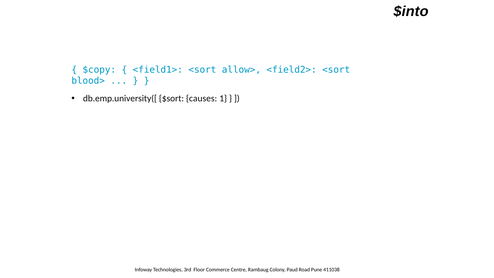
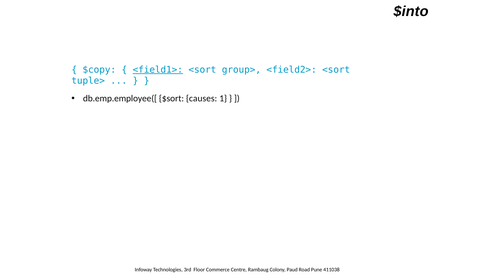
<field1> underline: none -> present (158, 70)
allow>: allow> -> group> (241, 70)
blood>: blood> -> tuple> (88, 81)
db.emp.university([: db.emp.university([ -> db.emp.employee([ (120, 98)
